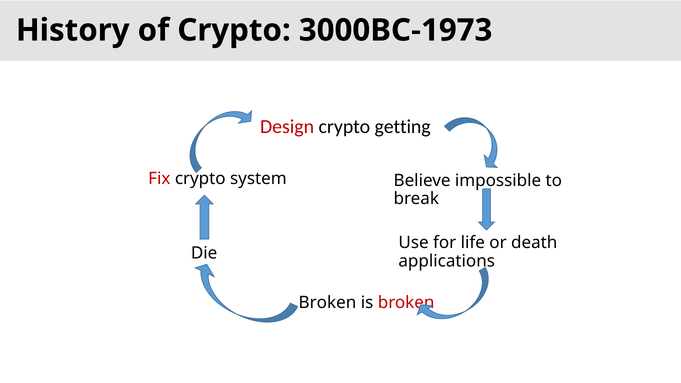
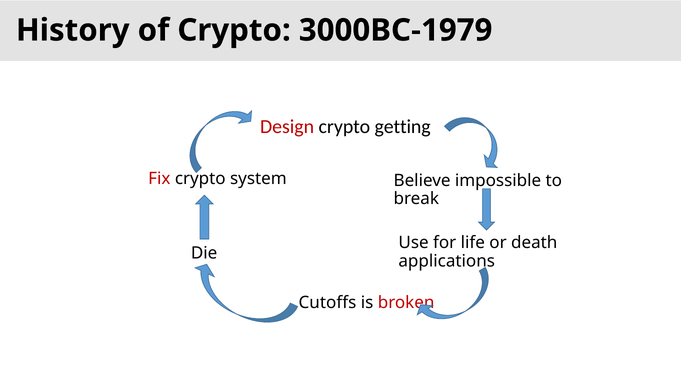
3000BC-1973: 3000BC-1973 -> 3000BC-1979 (396, 30)
Broken: Broken -> Cutoffs (327, 303)
